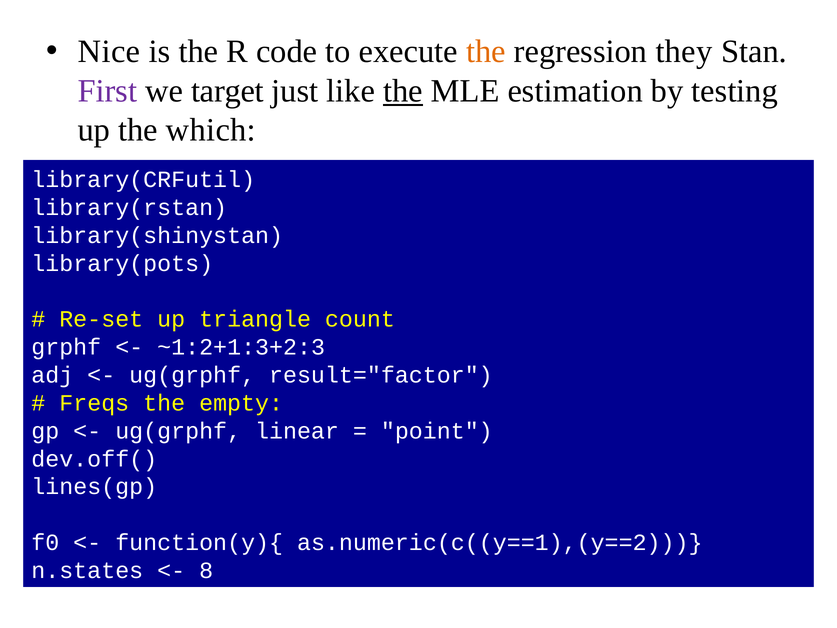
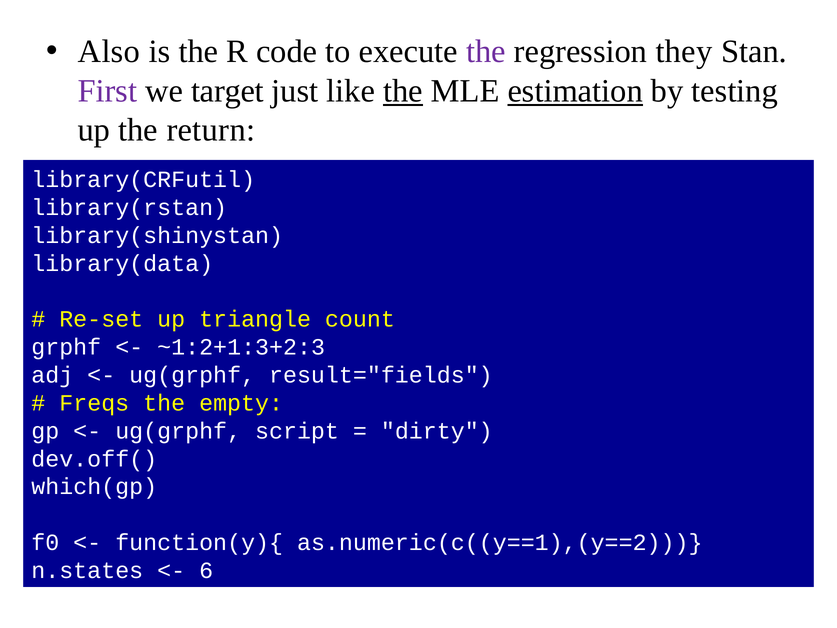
Nice: Nice -> Also (109, 52)
the colour: orange -> purple (486, 52)
estimation underline: none -> present (575, 91)
which: which -> return (211, 130)
library(pots: library(pots -> library(data (122, 263)
result="factor: result="factor -> result="fields (381, 375)
linear: linear -> script (297, 431)
point: point -> dirty (437, 431)
lines(gp: lines(gp -> which(gp (94, 487)
8: 8 -> 6 (206, 570)
